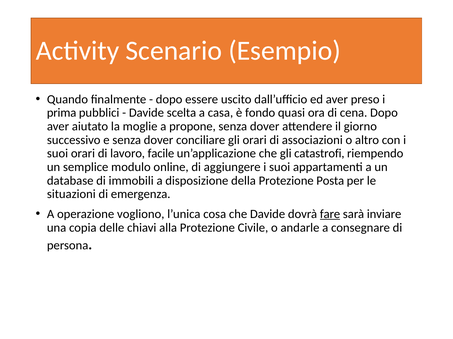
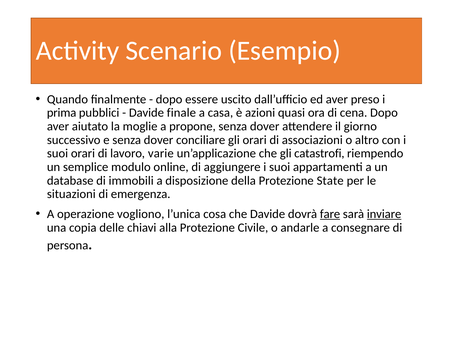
scelta: scelta -> finale (181, 113)
fondo: fondo -> azioni (260, 113)
facile: facile -> varie (161, 154)
Posta: Posta -> State (330, 181)
inviare underline: none -> present (384, 214)
